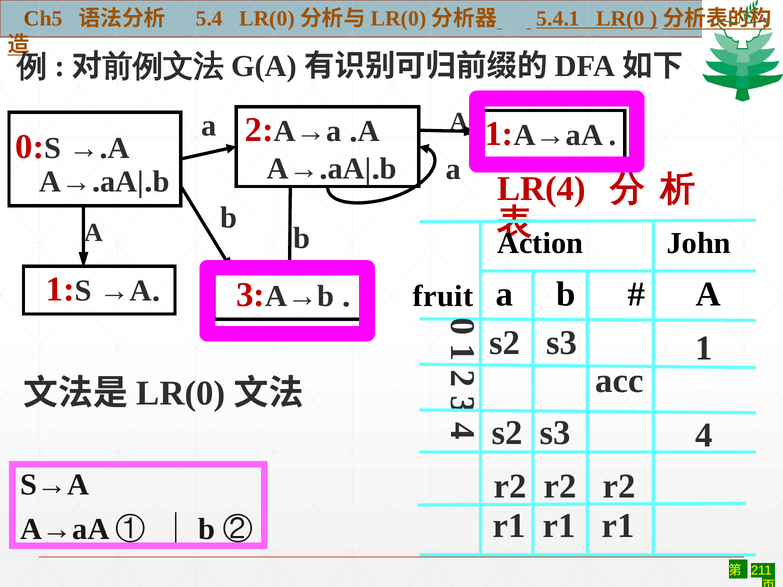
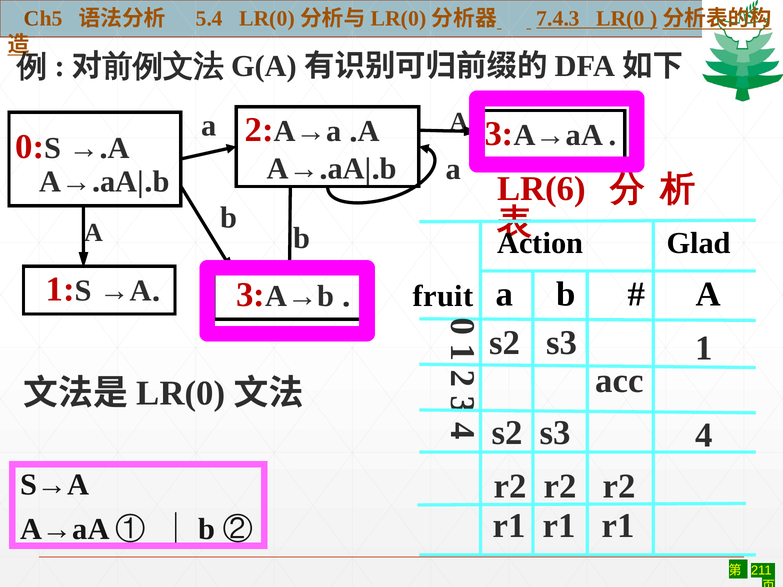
5.4.1: 5.4.1 -> 7.4.3 (558, 18)
1: 1 -> 3 (499, 134)
LR(4: LR(4 -> LR(6 (541, 189)
John: John -> Glad (699, 243)
